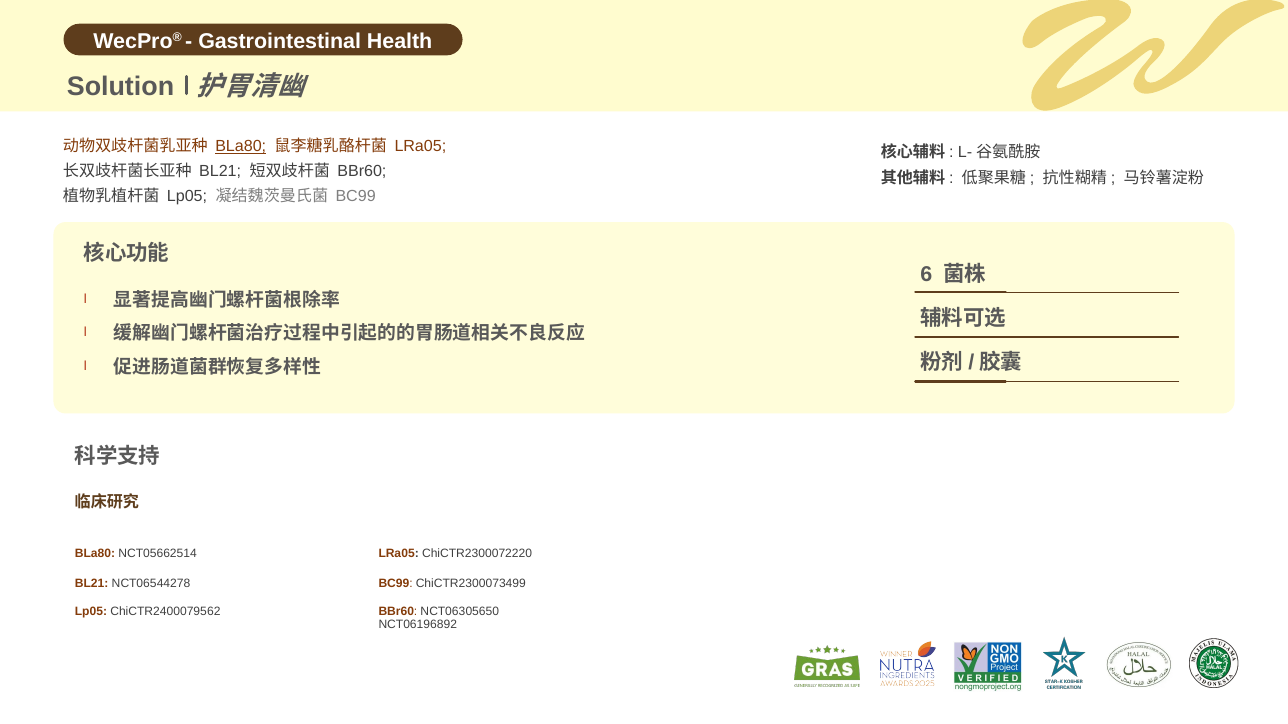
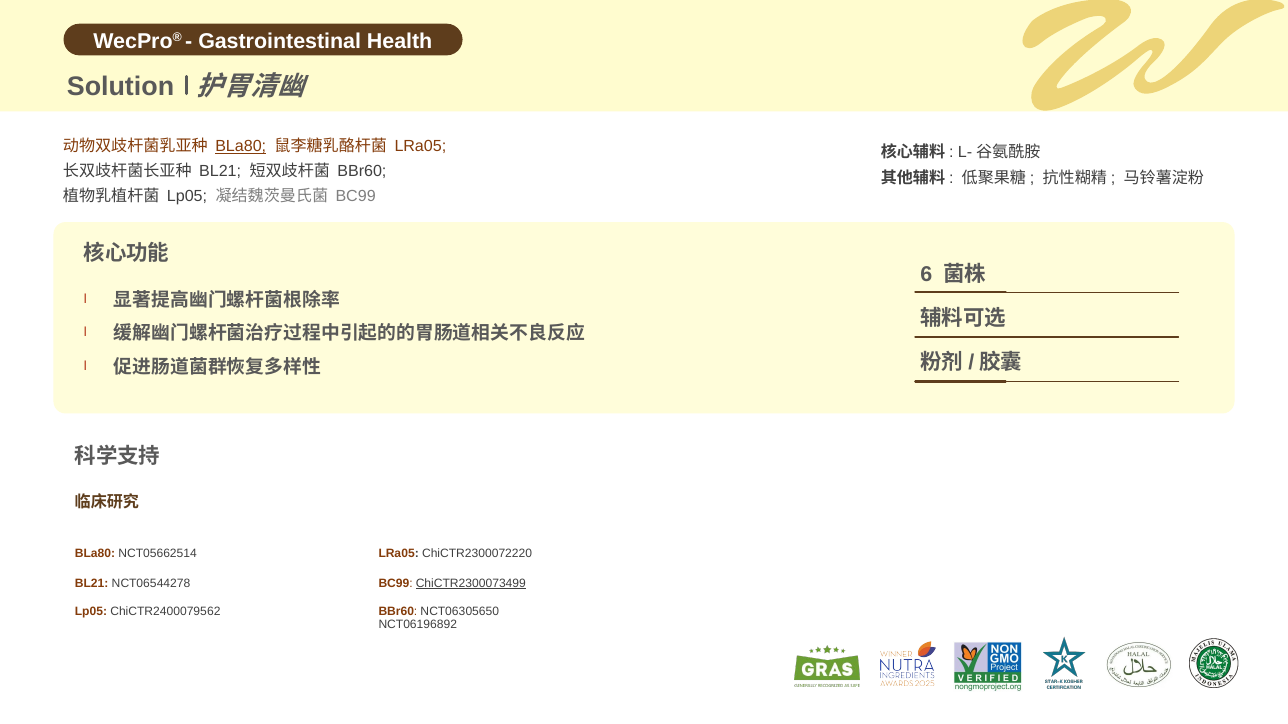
ChiCTR2300073499 underline: none -> present (471, 584)
